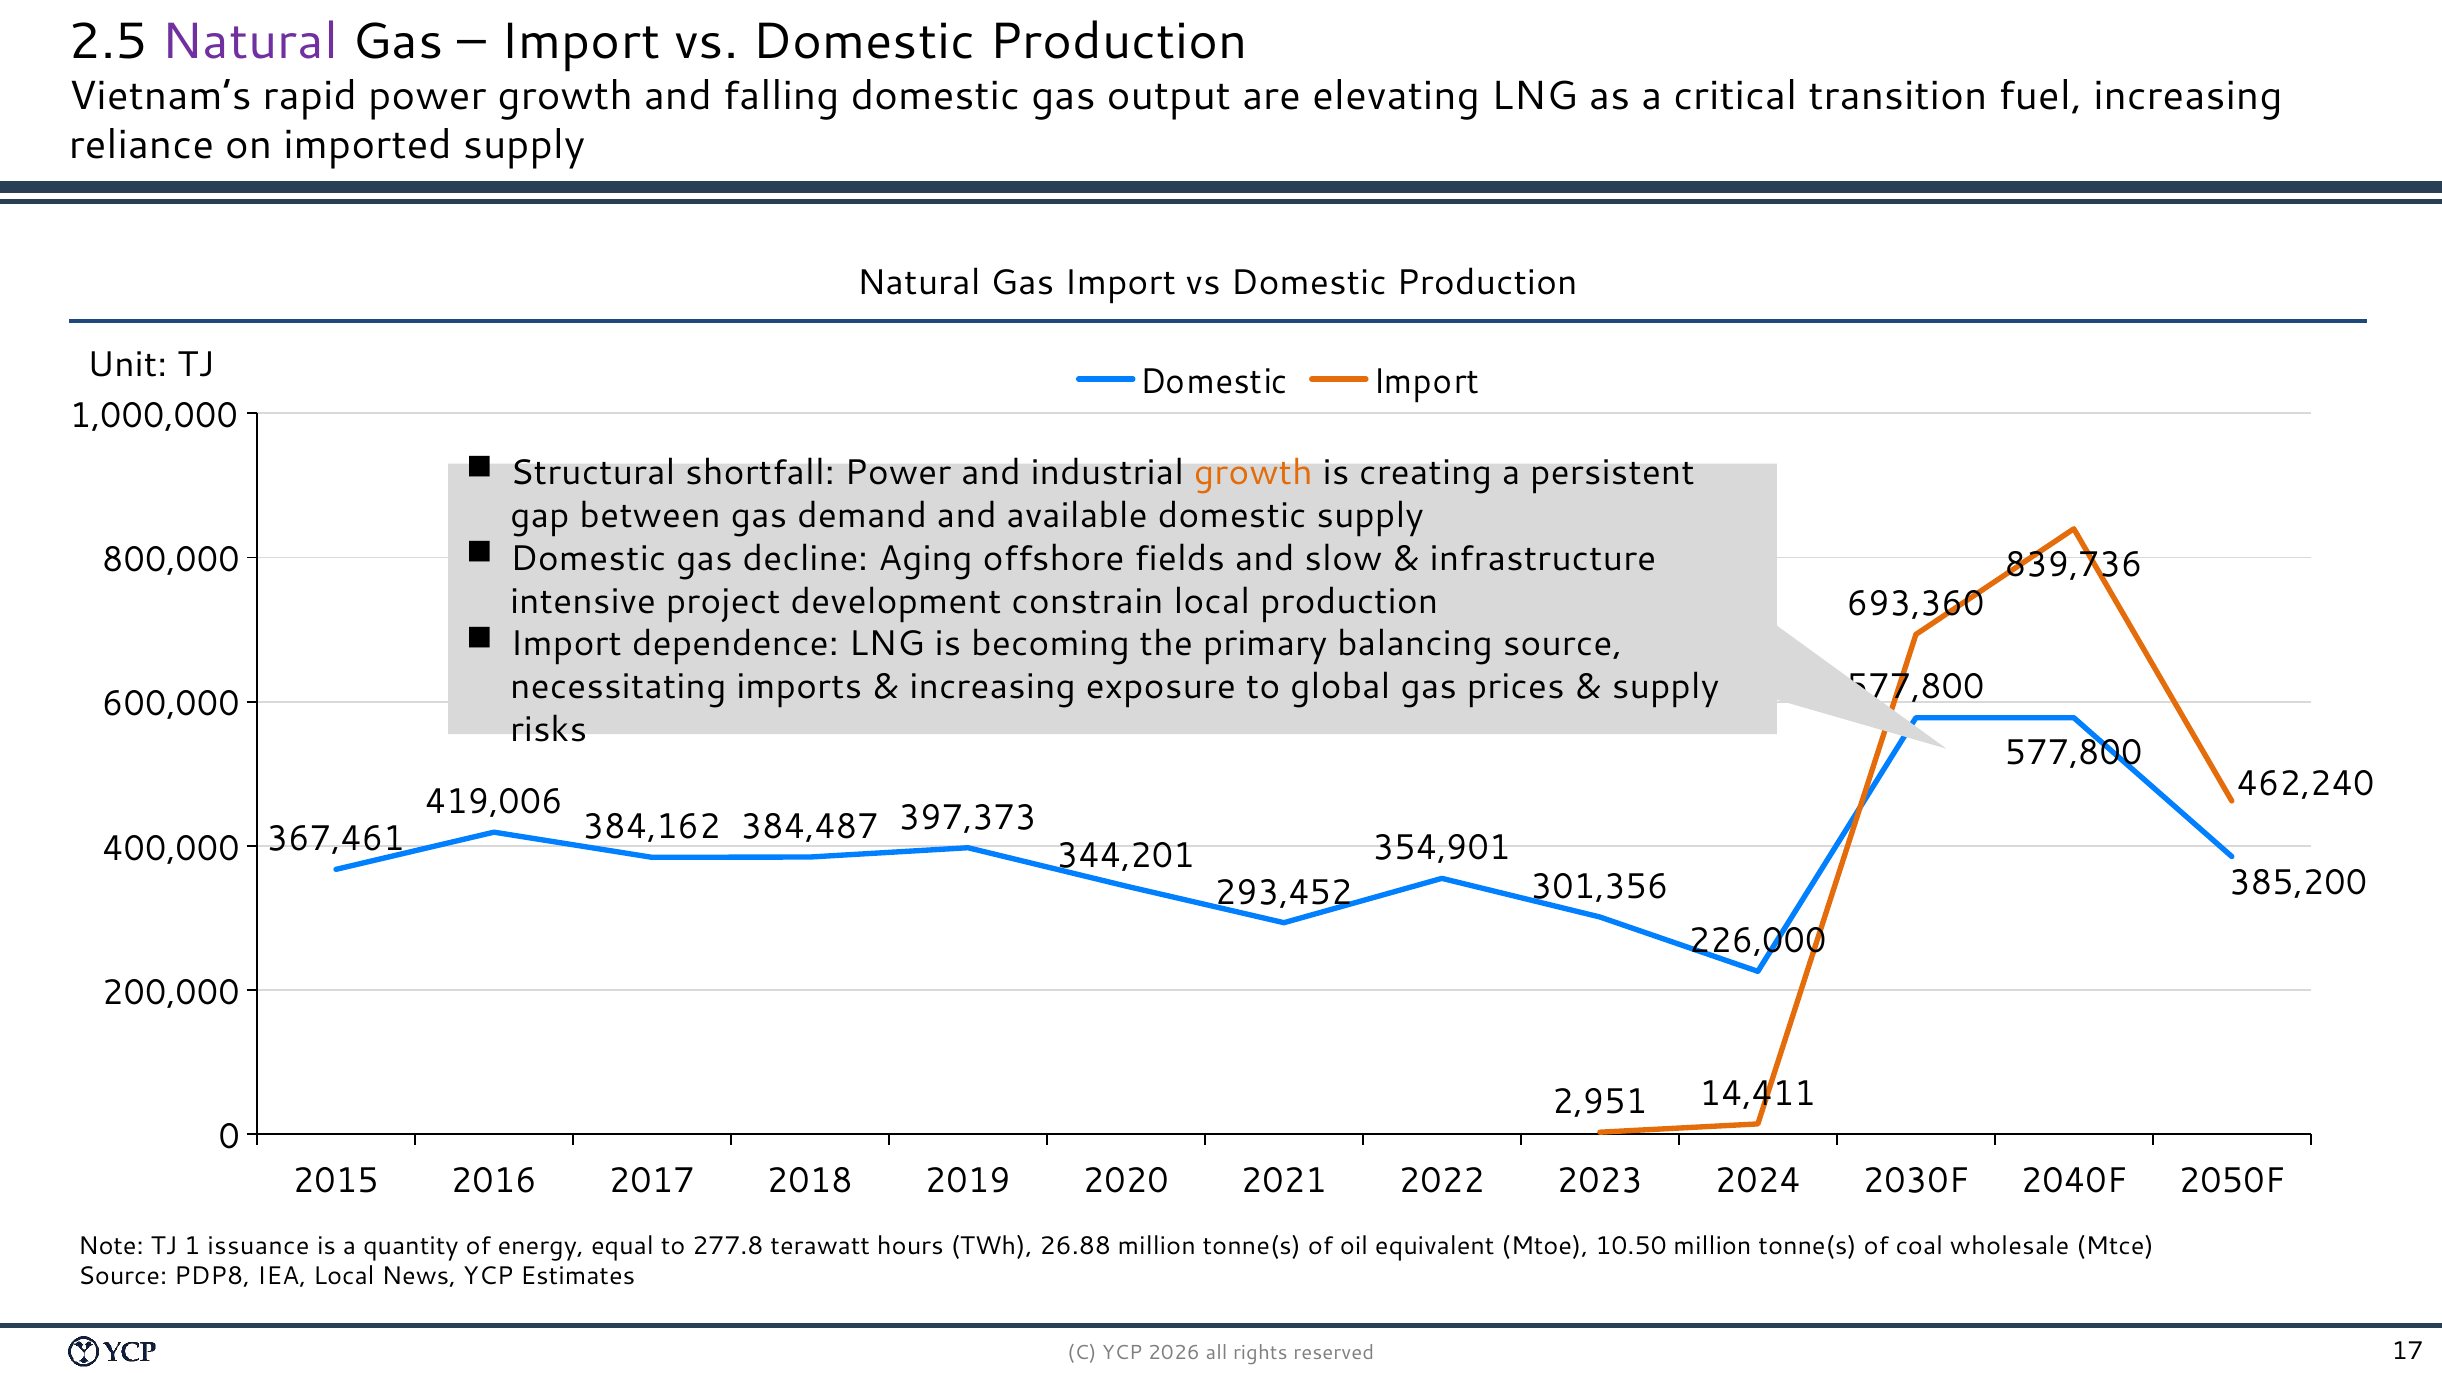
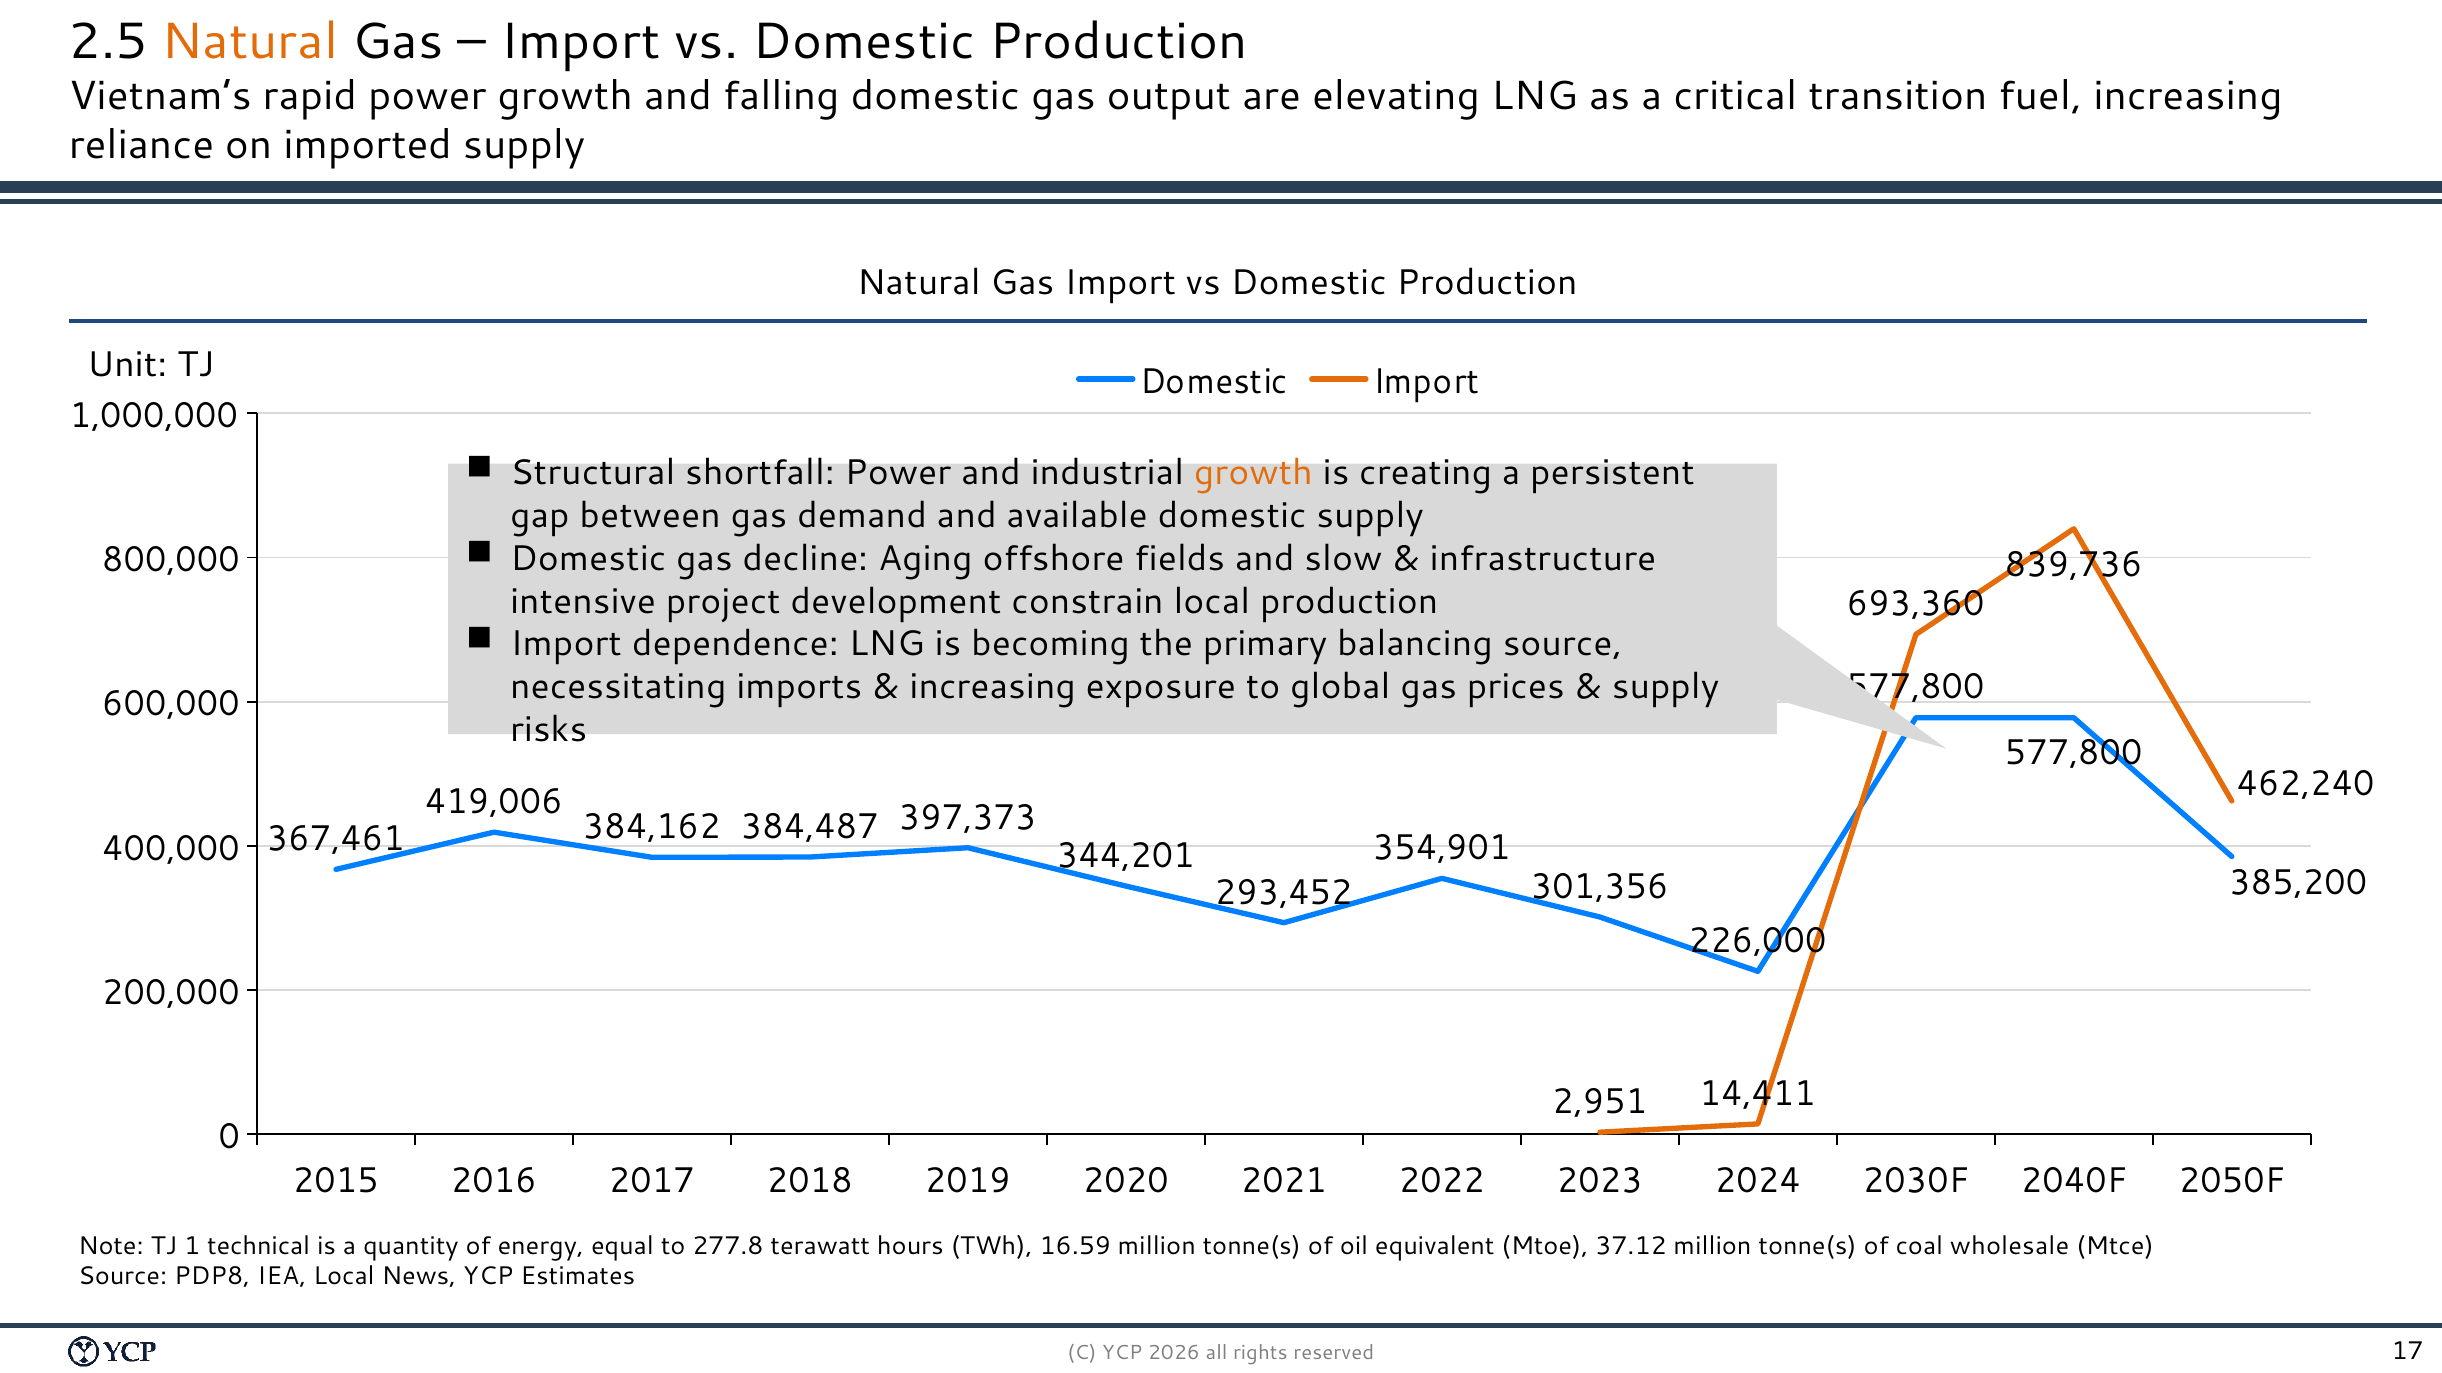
Natural colour: purple -> orange (250, 42)
issuance: issuance -> technical (259, 1246)
26.88: 26.88 -> 16.59 (1075, 1246)
10.50: 10.50 -> 37.12 (1631, 1246)
